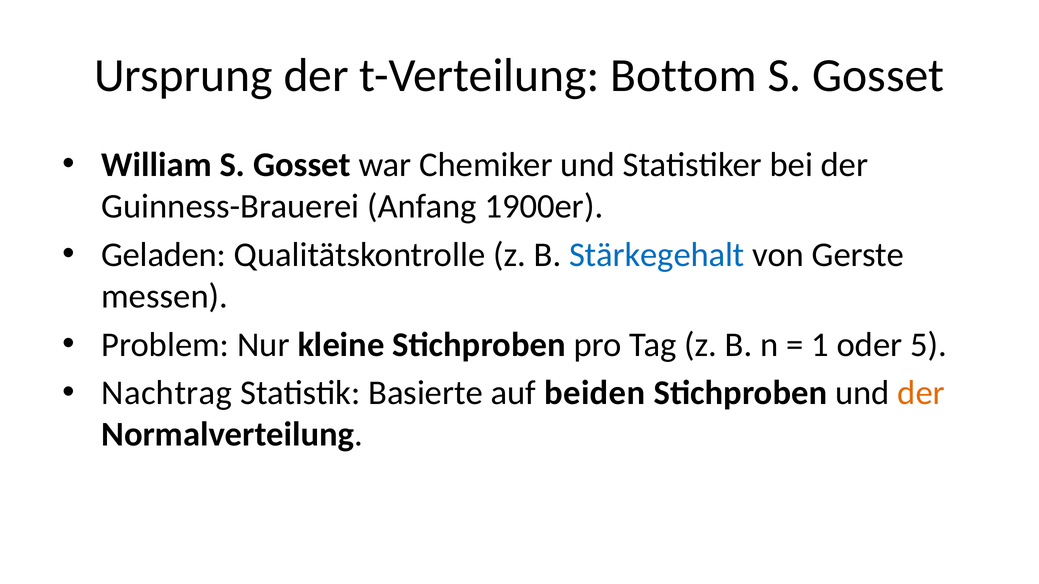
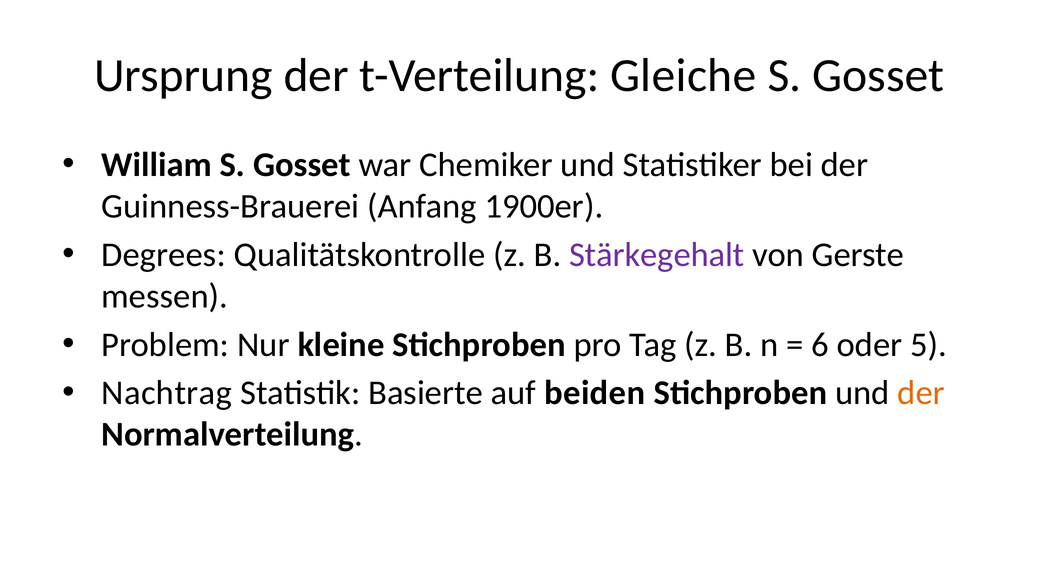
Bottom: Bottom -> Gleiche (683, 75)
Geladen: Geladen -> Degrees (164, 255)
Stärkegehalt colour: blue -> purple (657, 255)
1: 1 -> 6 (820, 345)
